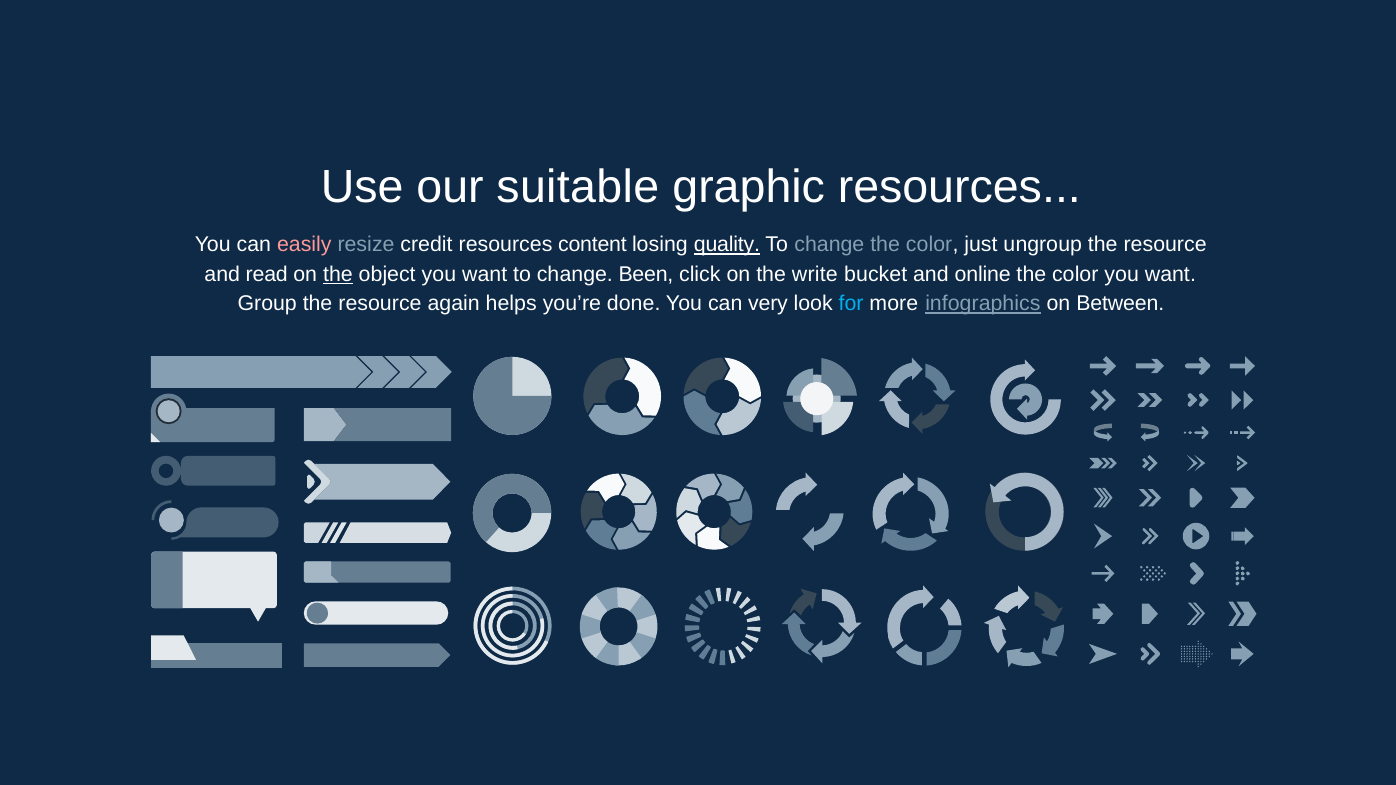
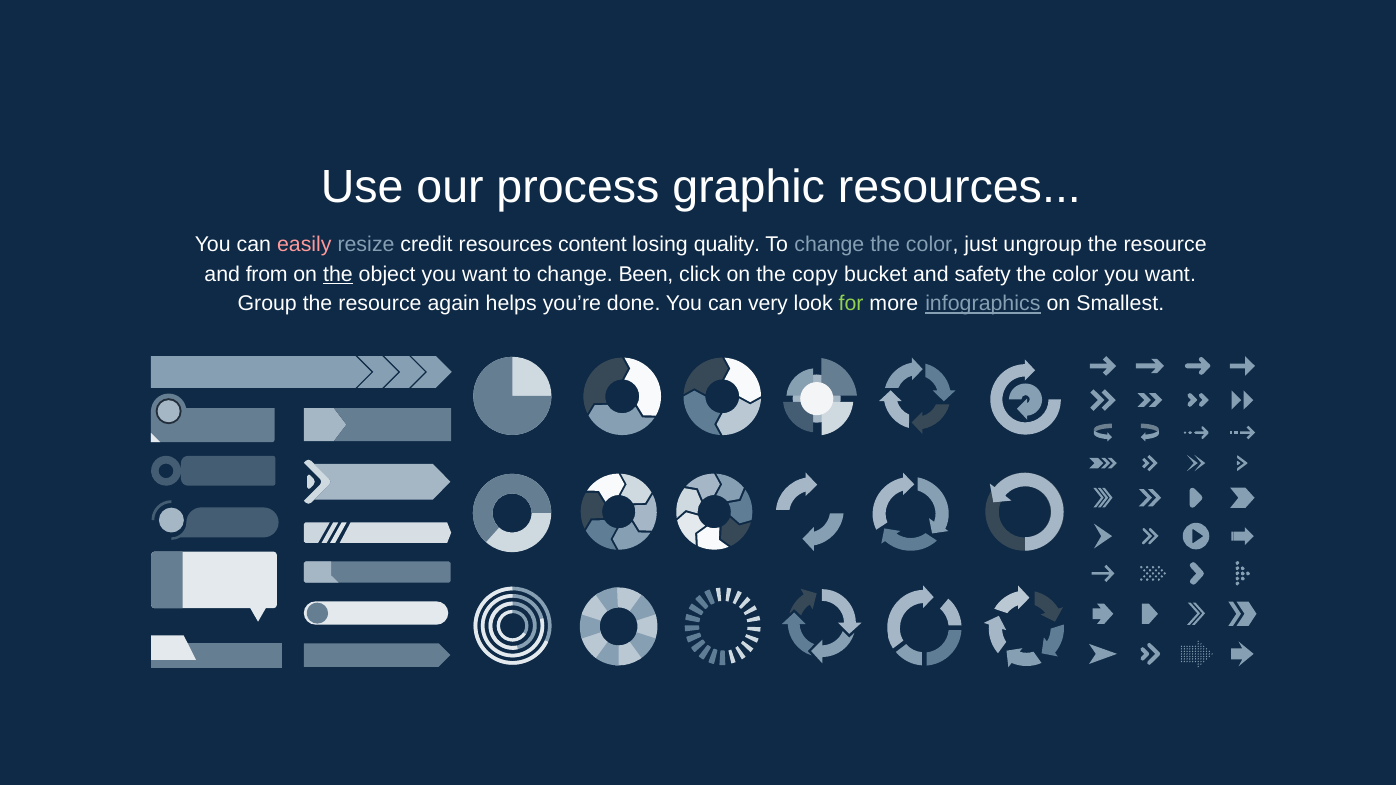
suitable: suitable -> process (578, 187)
quality underline: present -> none (727, 245)
read: read -> from (267, 274)
write: write -> copy (815, 274)
online: online -> safety (983, 274)
for colour: light blue -> light green (851, 304)
Between: Between -> Smallest (1120, 304)
